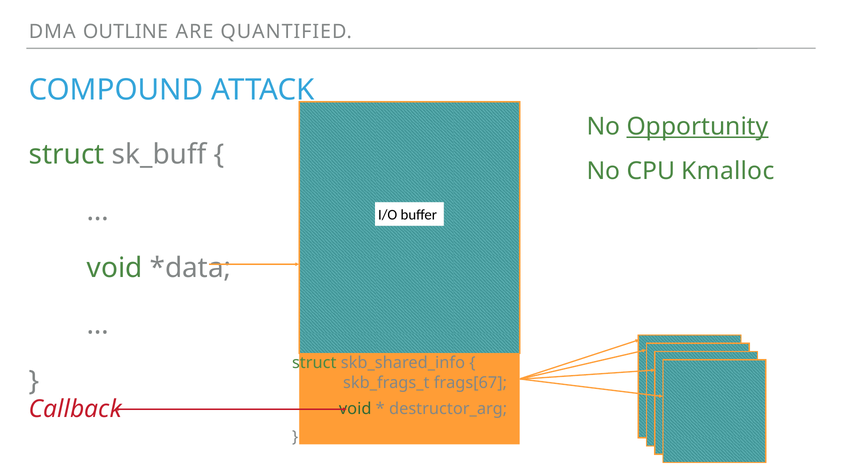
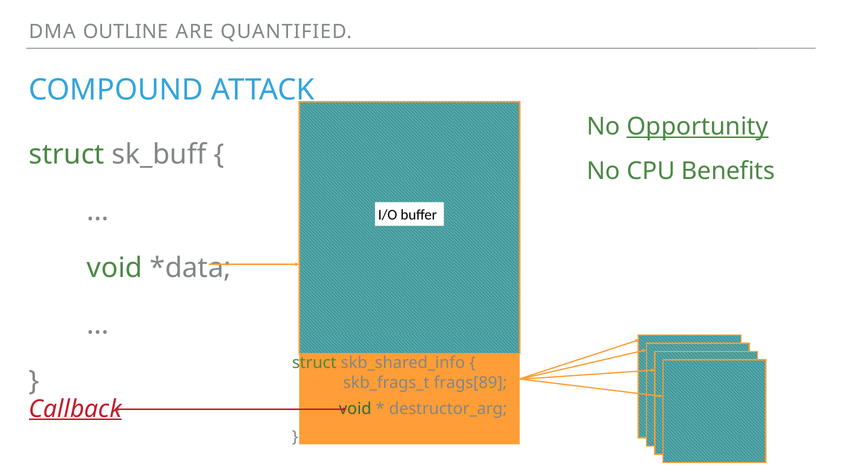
Kmalloc: Kmalloc -> Benefits (728, 171)
frags[67: frags[67 -> frags[89 (470, 382)
Callback underline: none -> present (75, 409)
